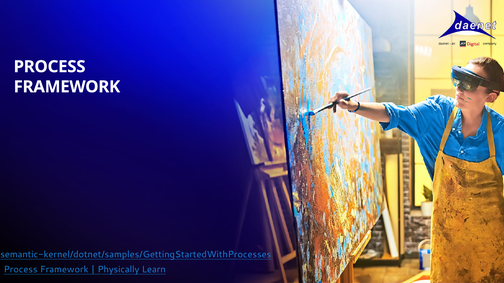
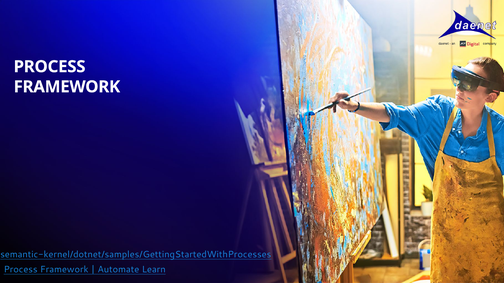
Physically: Physically -> Automate (118, 270)
